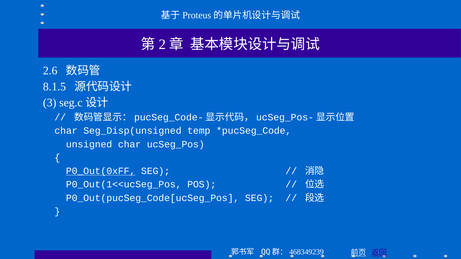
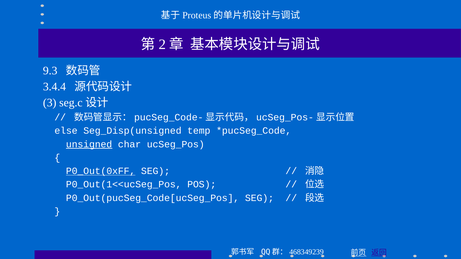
2.6: 2.6 -> 9.3 (50, 71)
8.1.5: 8.1.5 -> 3.4.4 (54, 87)
char: char -> else (66, 131)
unsigned underline: none -> present (89, 144)
